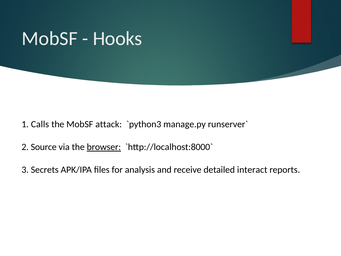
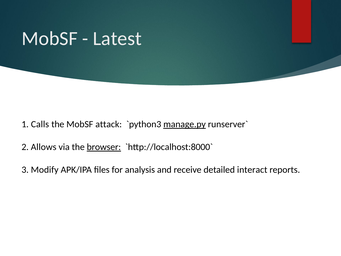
Hooks: Hooks -> Latest (117, 39)
manage.py underline: none -> present (185, 124)
Source: Source -> Allows (44, 147)
Secrets: Secrets -> Modify (45, 170)
